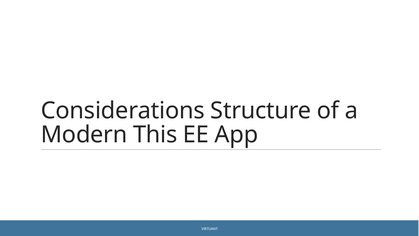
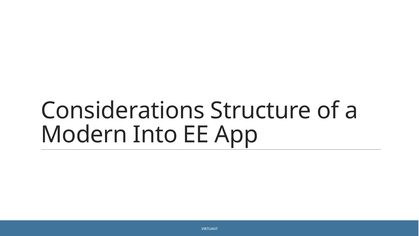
This: This -> Into (155, 134)
